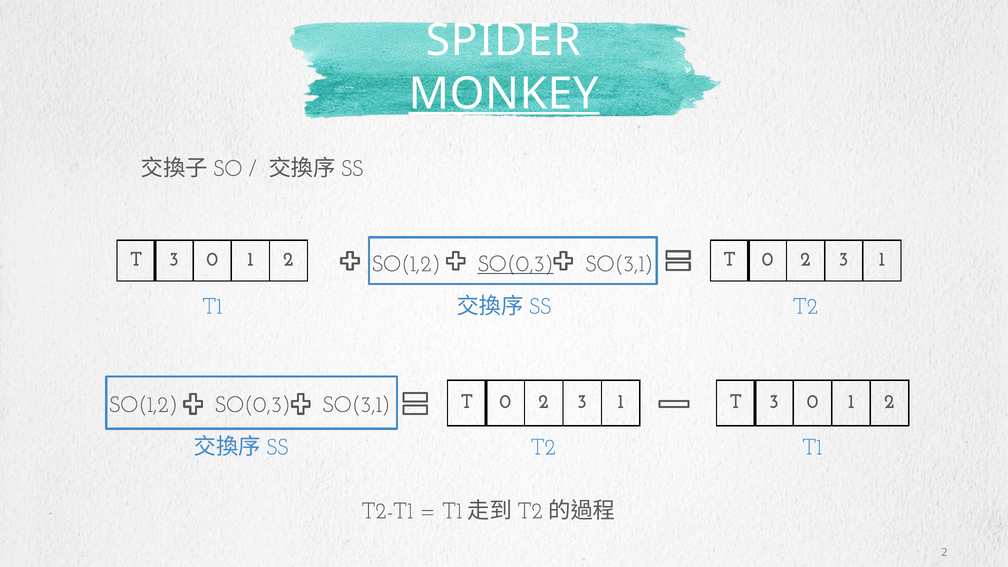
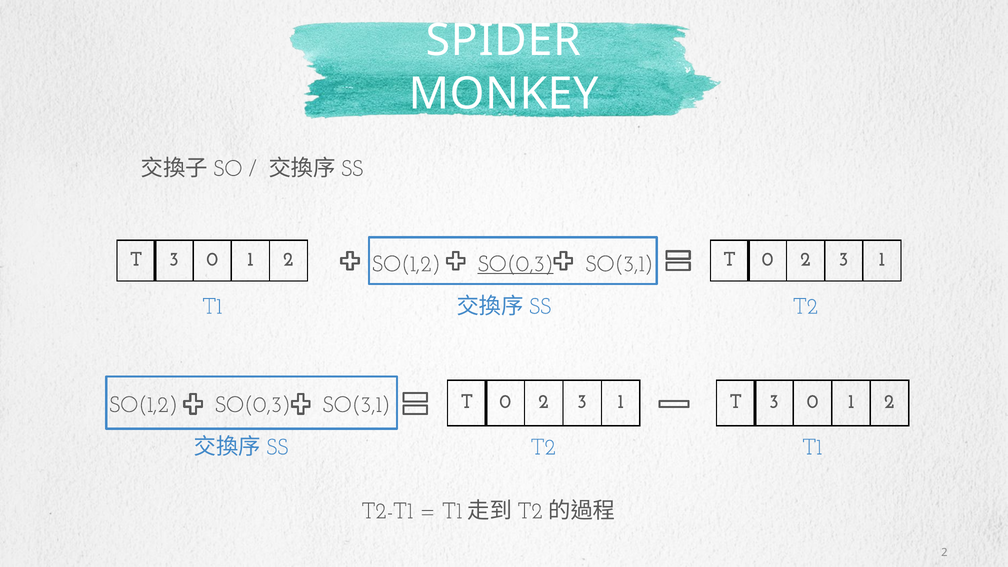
MONKEY underline: present -> none (504, 94)
